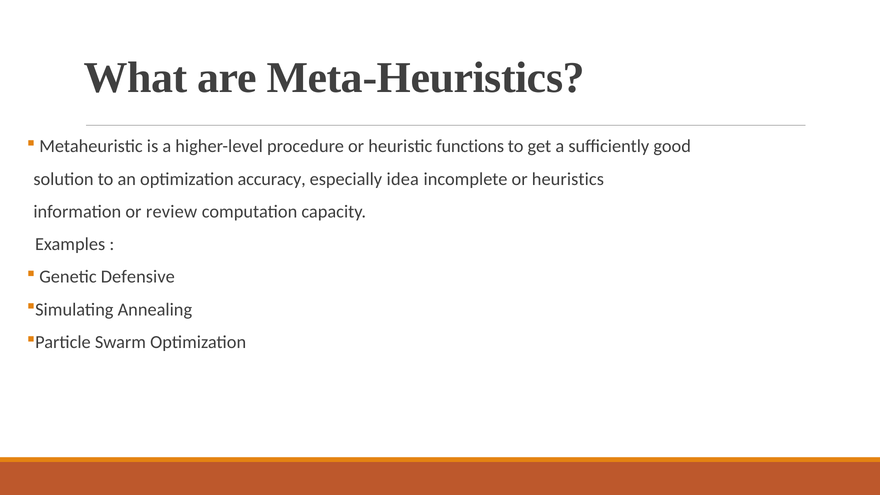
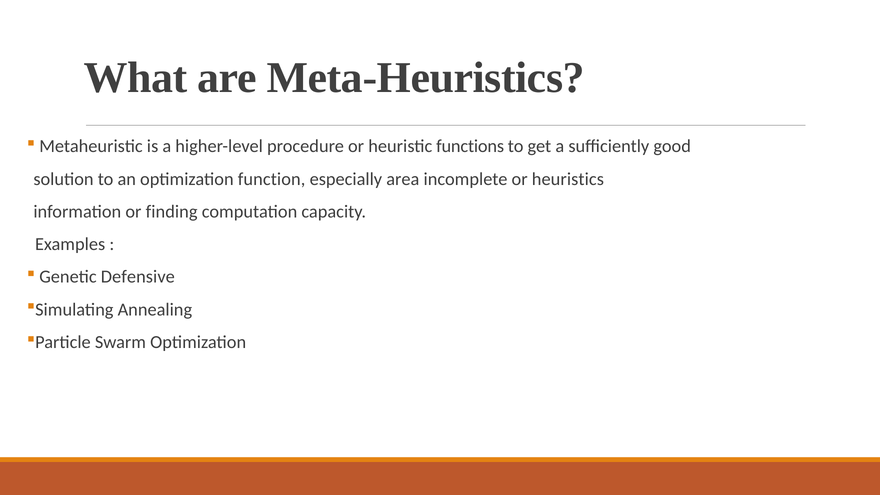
accuracy: accuracy -> function (272, 179)
idea: idea -> area (403, 179)
review: review -> finding (172, 212)
